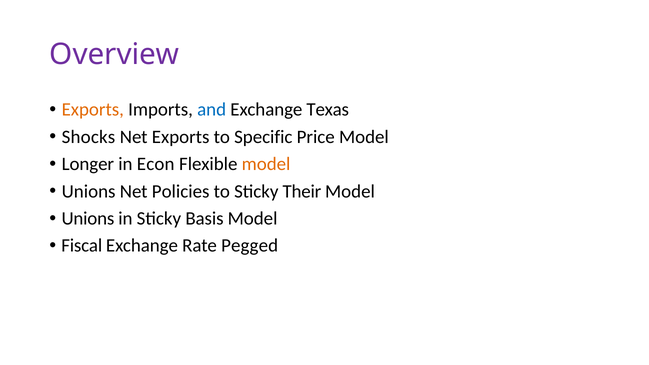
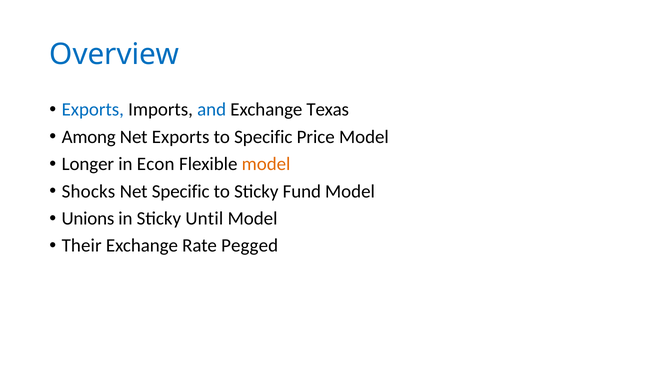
Overview colour: purple -> blue (114, 55)
Exports colour: orange -> blue (93, 110)
Shocks: Shocks -> Among (89, 137)
Unions: Unions -> Shocks (88, 191)
Net Policies: Policies -> Specific (181, 191)
Their: Their -> Fund (302, 191)
Basis: Basis -> Until (204, 219)
Fiscal: Fiscal -> Their (82, 246)
